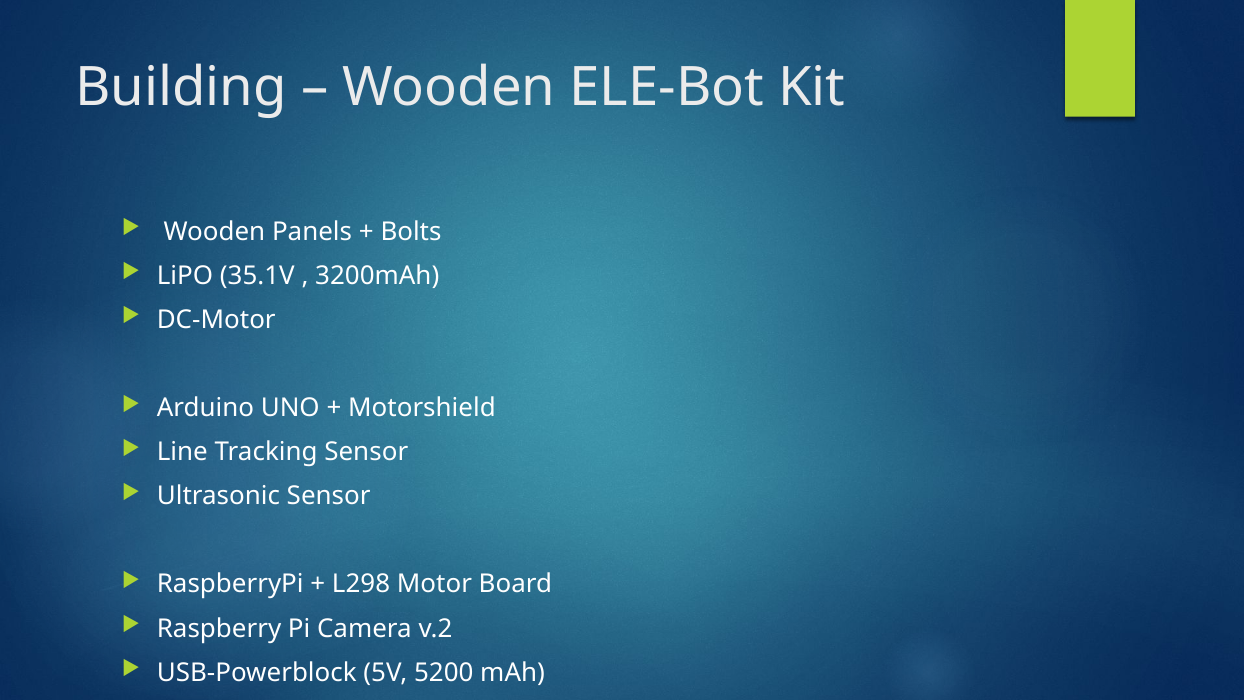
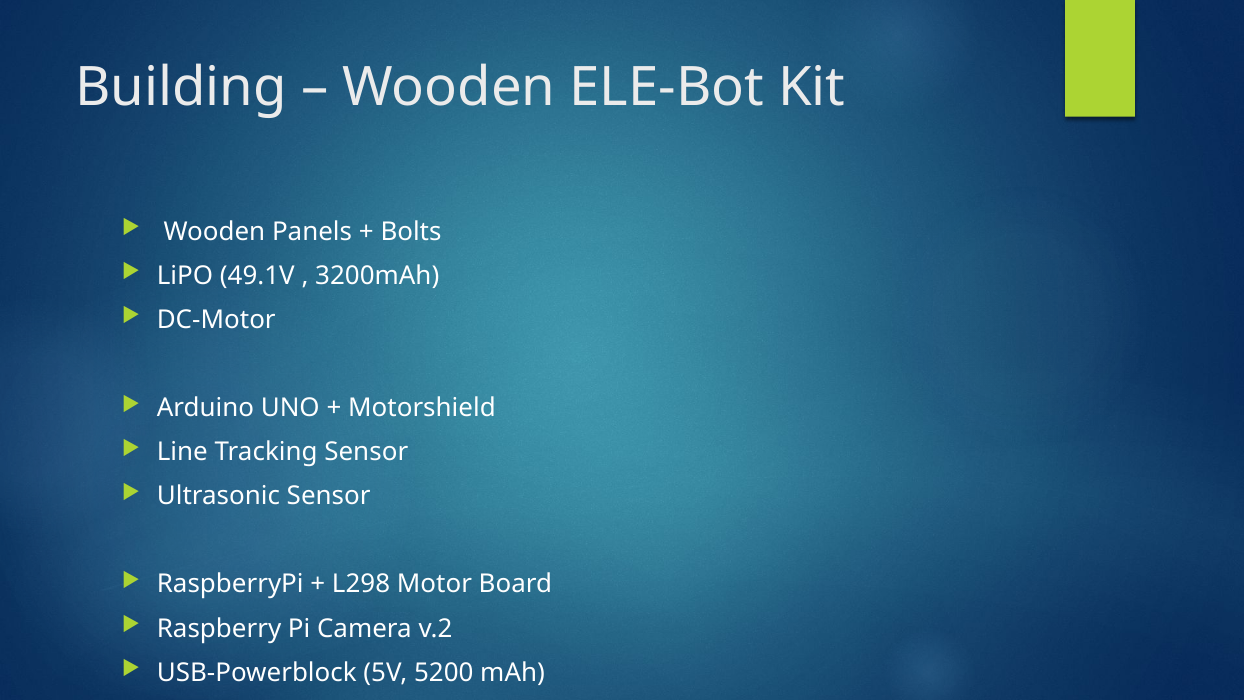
35.1V: 35.1V -> 49.1V (257, 276)
